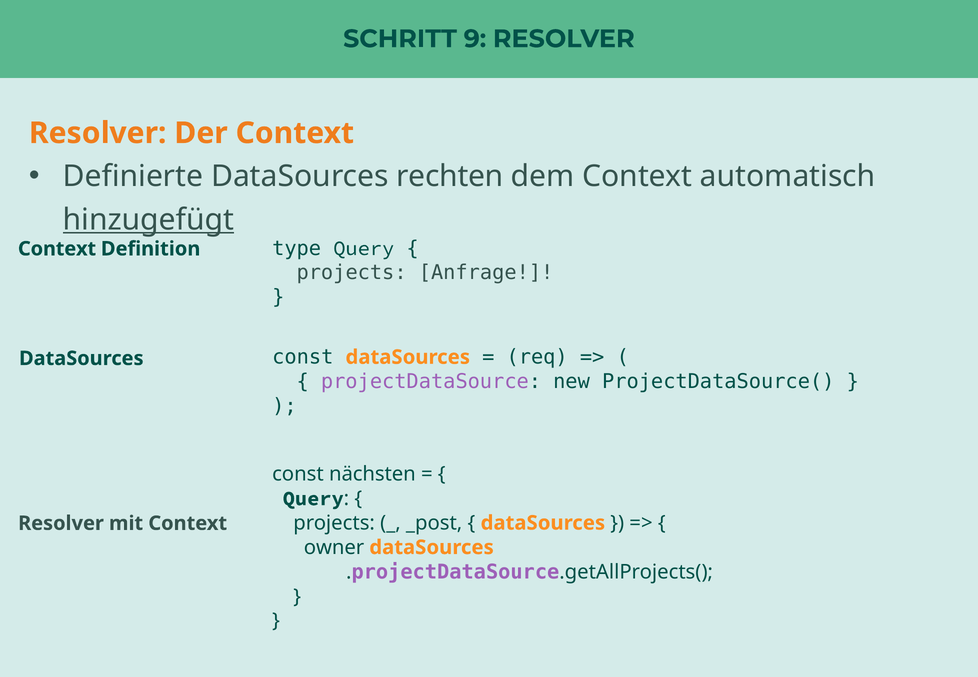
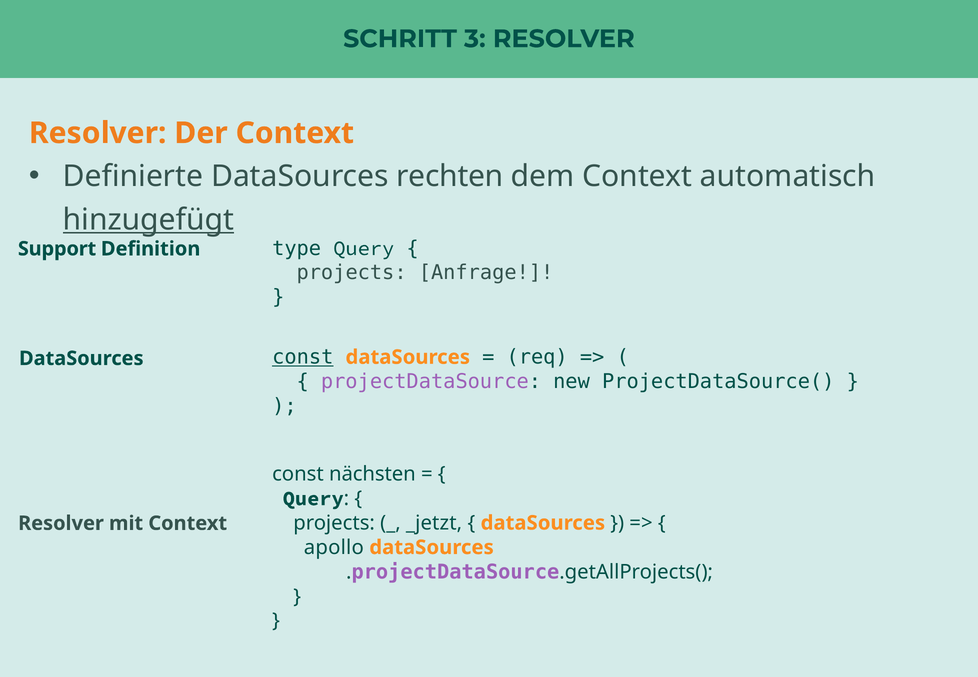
9: 9 -> 3 (475, 39)
Context: Context -> Support (57, 249)
const underline: none -> present (303, 357)
_post: _post -> _jetzt (434, 523)
owner: owner -> apollo (334, 547)
